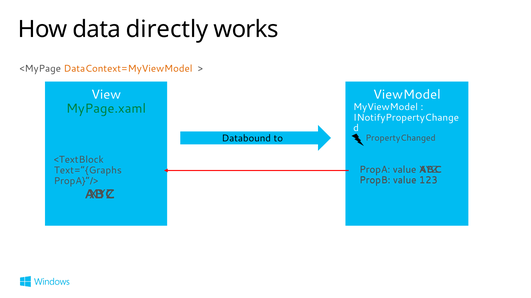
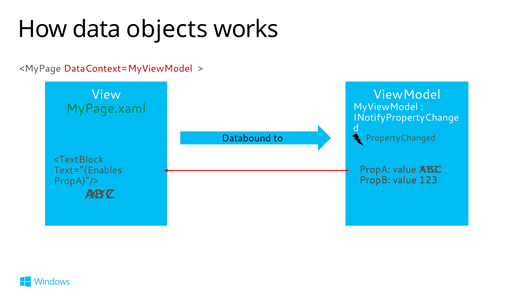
directly: directly -> objects (167, 29)
DataContext=MyViewModel colour: orange -> red (128, 69)
Text=“{Graphs: Text=“{Graphs -> Text=“{Enables (88, 171)
